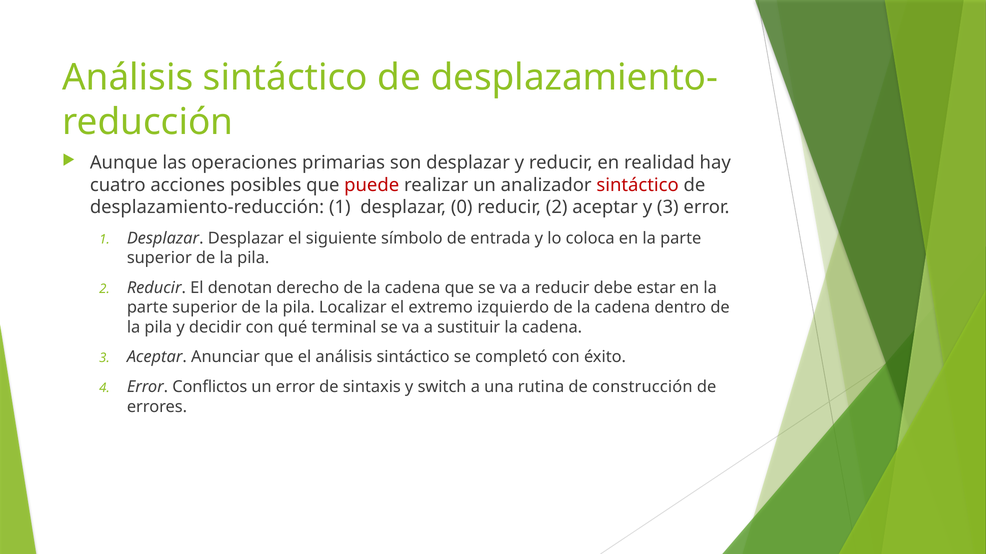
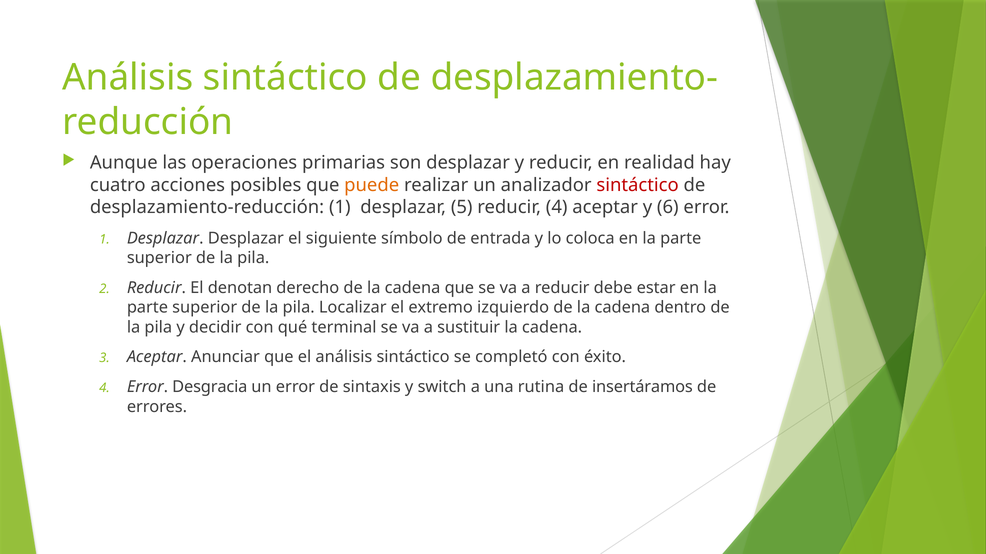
puede colour: red -> orange (372, 185)
0: 0 -> 5 (462, 207)
reducir 2: 2 -> 4 (557, 207)
y 3: 3 -> 6 (668, 207)
Conflictos: Conflictos -> Desgracia (210, 387)
construcción: construcción -> insertáramos (642, 387)
